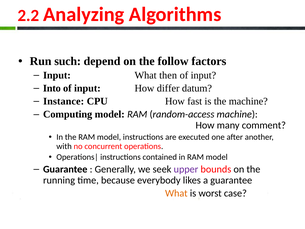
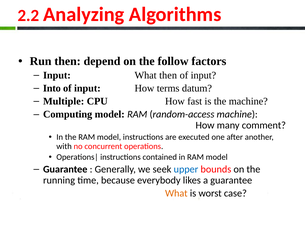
Run such: such -> then (68, 61)
differ: differ -> terms (168, 88)
Instance: Instance -> Multiple (64, 101)
upper colour: purple -> blue (186, 169)
